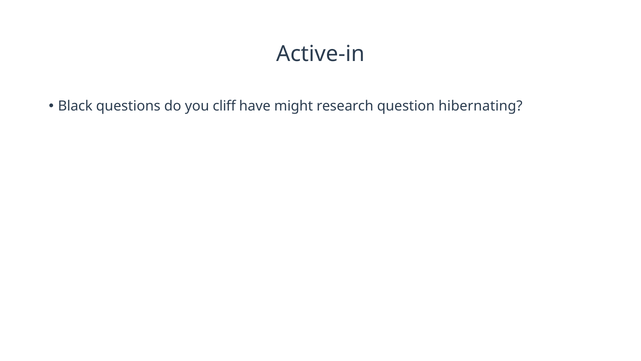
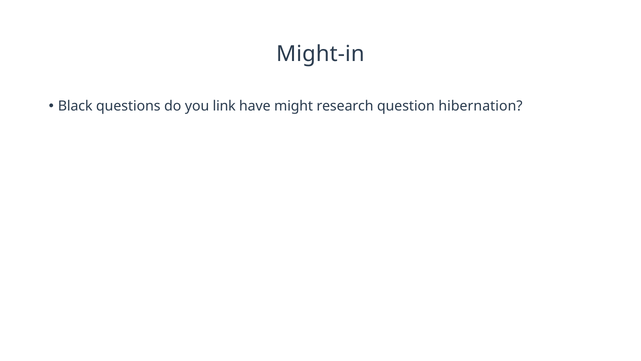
Active-in: Active-in -> Might-in (320, 54)
cliff: cliff -> link (224, 106)
hibernating: hibernating -> hibernation (480, 106)
